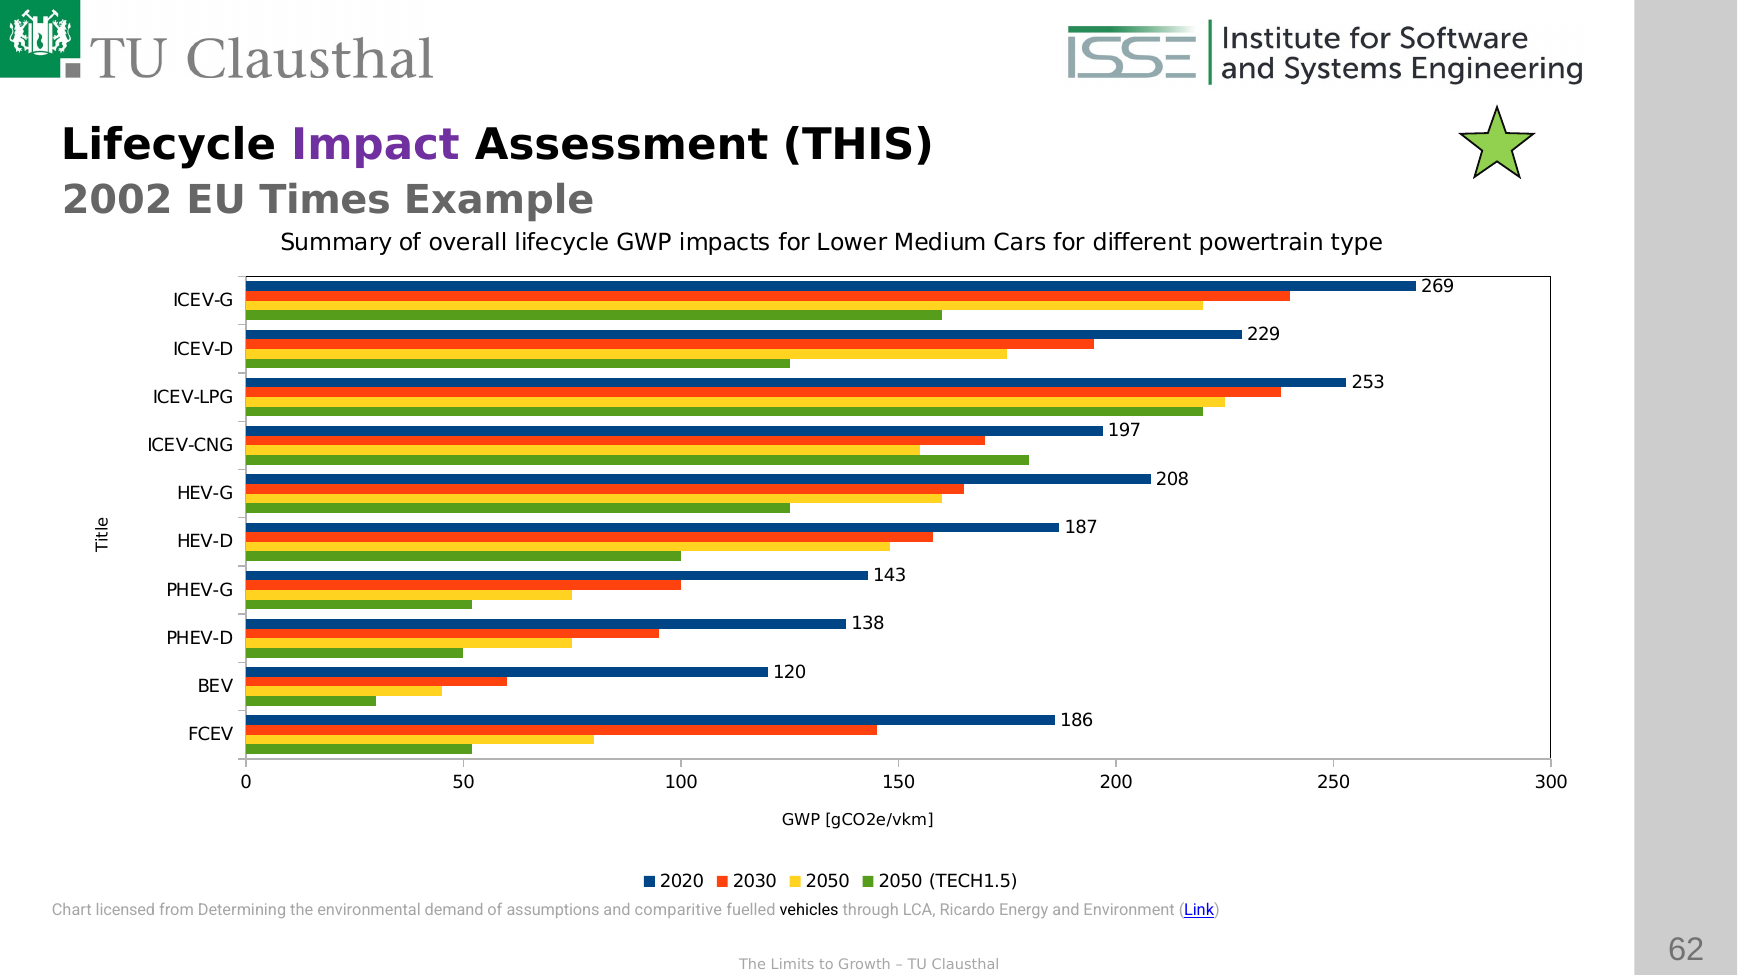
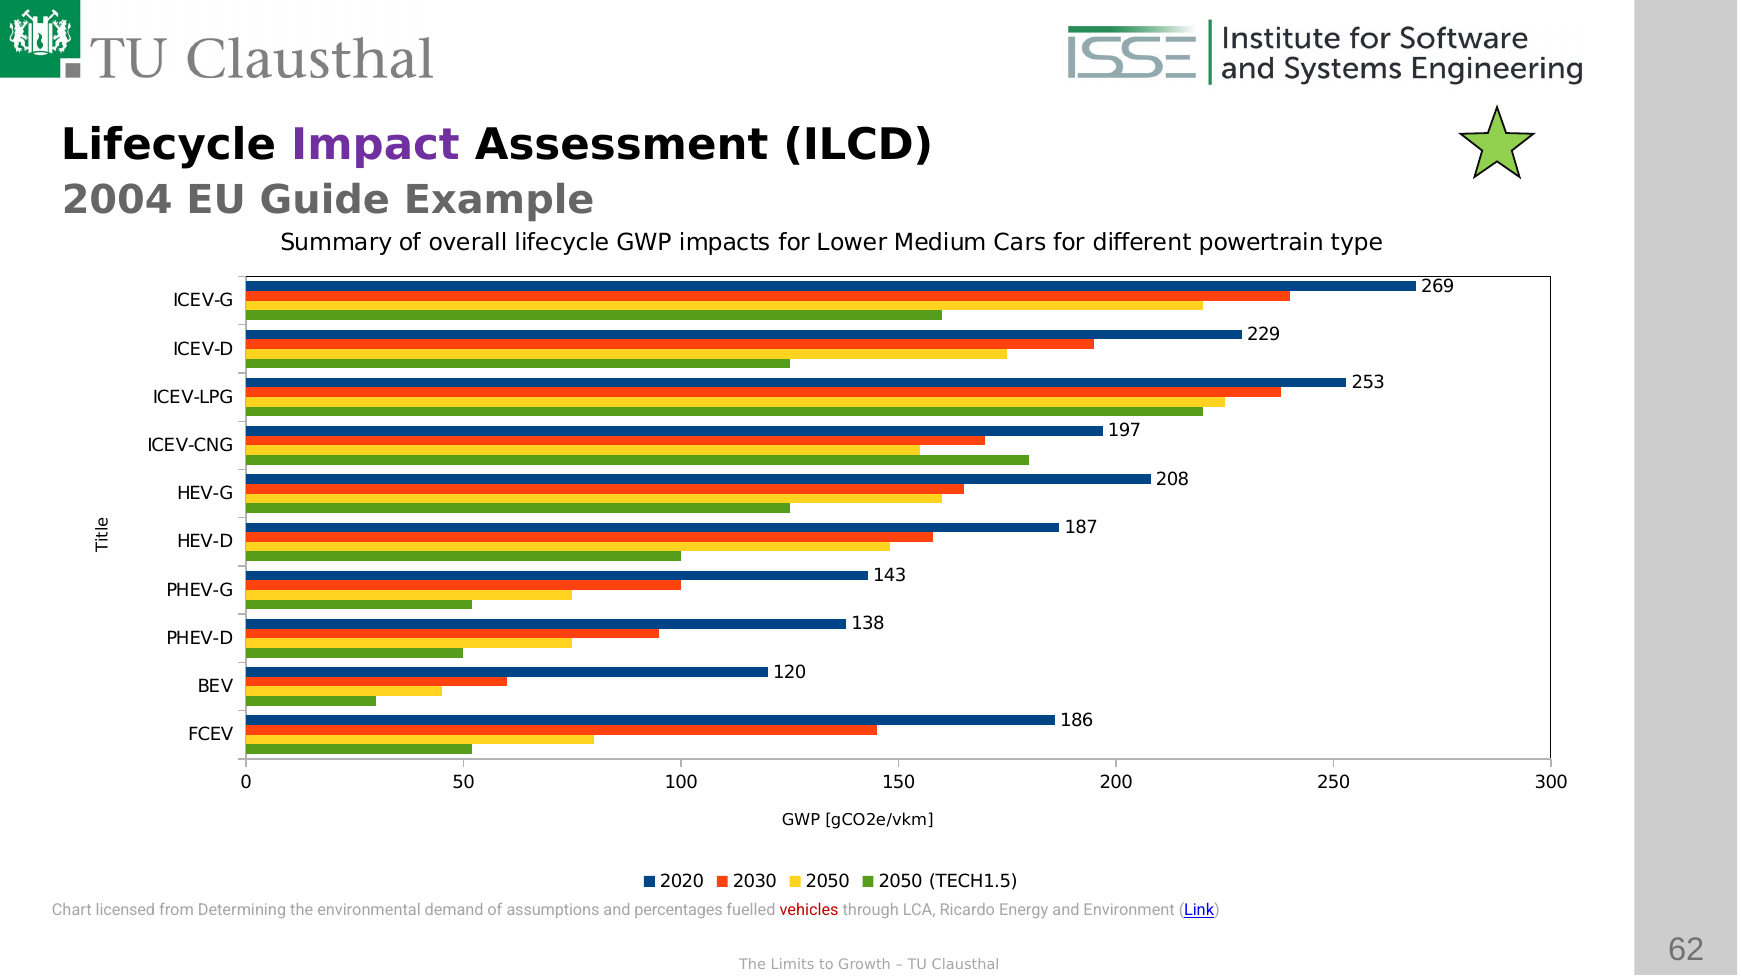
THIS: THIS -> ILCD (858, 145)
2002: 2002 -> 2004 (117, 201)
Times: Times -> Guide (325, 201)
comparitive: comparitive -> percentages (679, 911)
vehicles colour: black -> red (809, 911)
